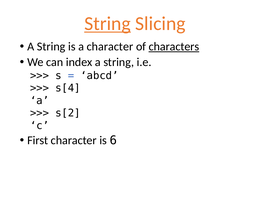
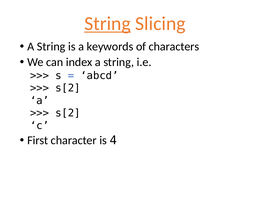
a character: character -> keywords (110, 46)
characters underline: present -> none (174, 46)
s[4: s[4 -> s[2 (68, 88)
6: 6 -> 4 (113, 140)
